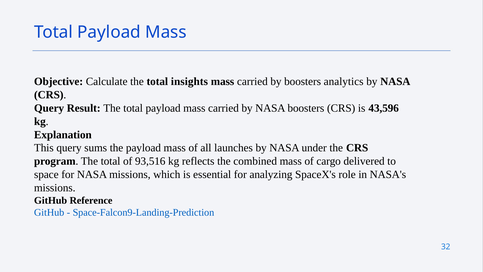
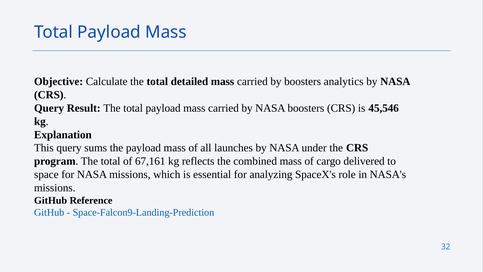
insights: insights -> detailed (189, 82)
43,596: 43,596 -> 45,546 (384, 108)
93,516: 93,516 -> 67,161 (150, 161)
